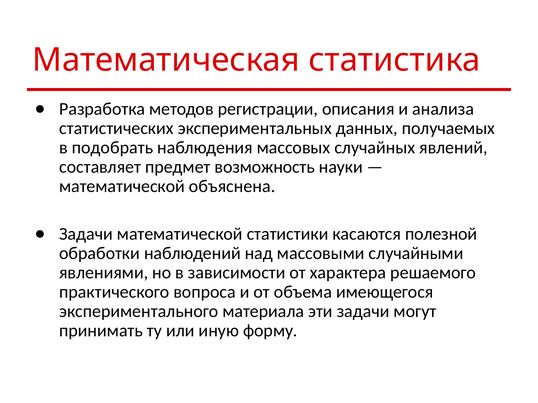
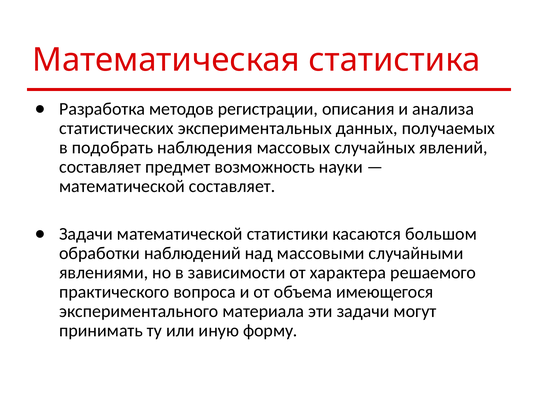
математической объяснена: объяснена -> составляет (232, 187)
полезной: полезной -> большом (441, 234)
